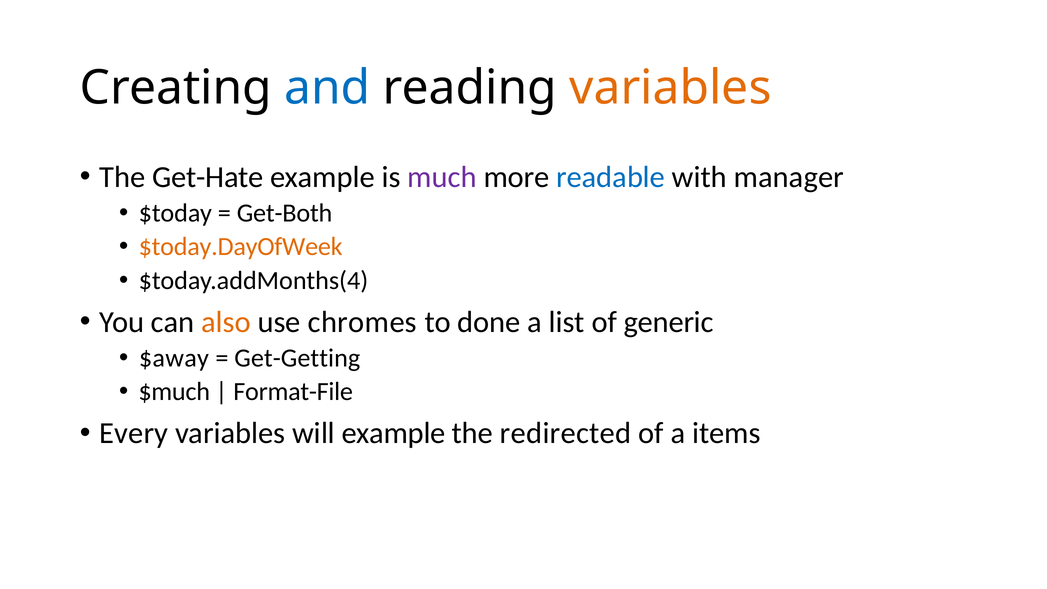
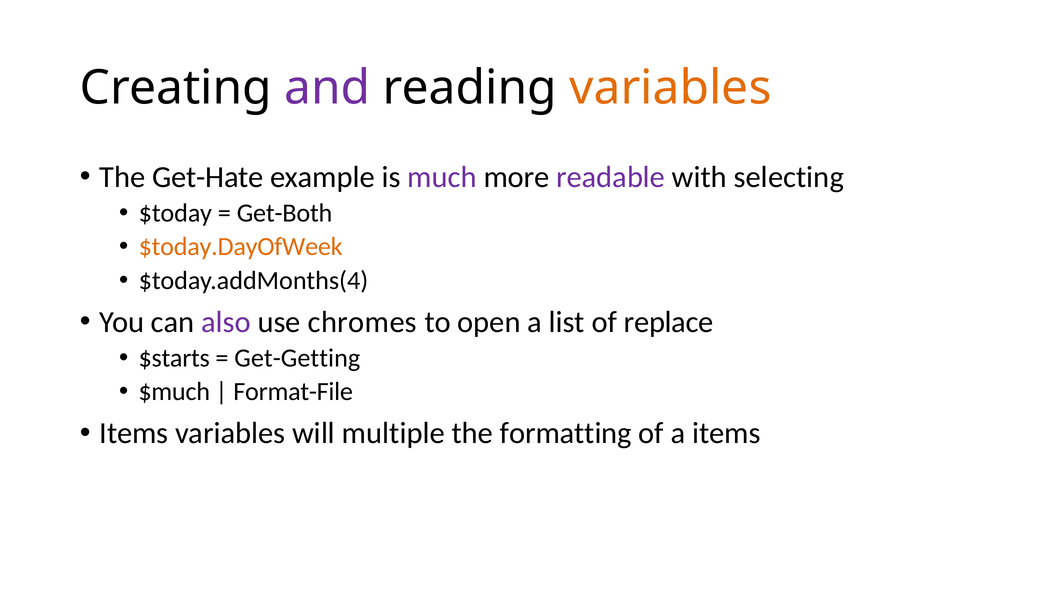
and colour: blue -> purple (327, 88)
readable colour: blue -> purple (611, 177)
manager: manager -> selecting (789, 177)
also colour: orange -> purple (226, 322)
done: done -> open (489, 322)
generic: generic -> replace (669, 322)
$away: $away -> $starts (174, 358)
Every: Every -> Items (134, 433)
will example: example -> multiple (393, 433)
redirected: redirected -> formatting (566, 433)
